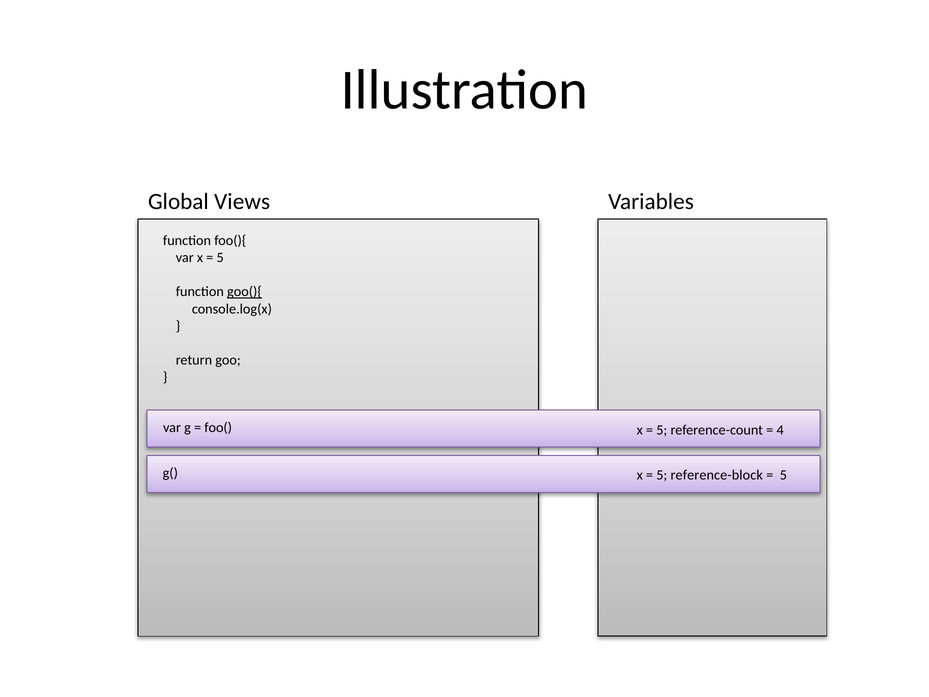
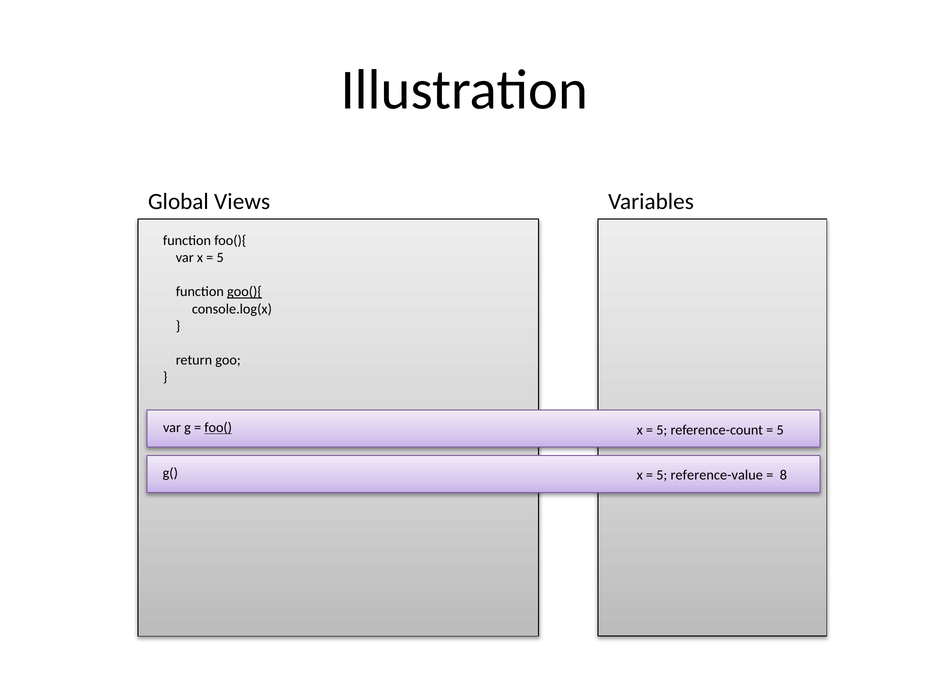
foo( underline: none -> present (218, 428)
4: 4 -> 5 (780, 430)
reference-block: reference-block -> reference-value (717, 475)
5: 5 -> 8 (783, 475)
